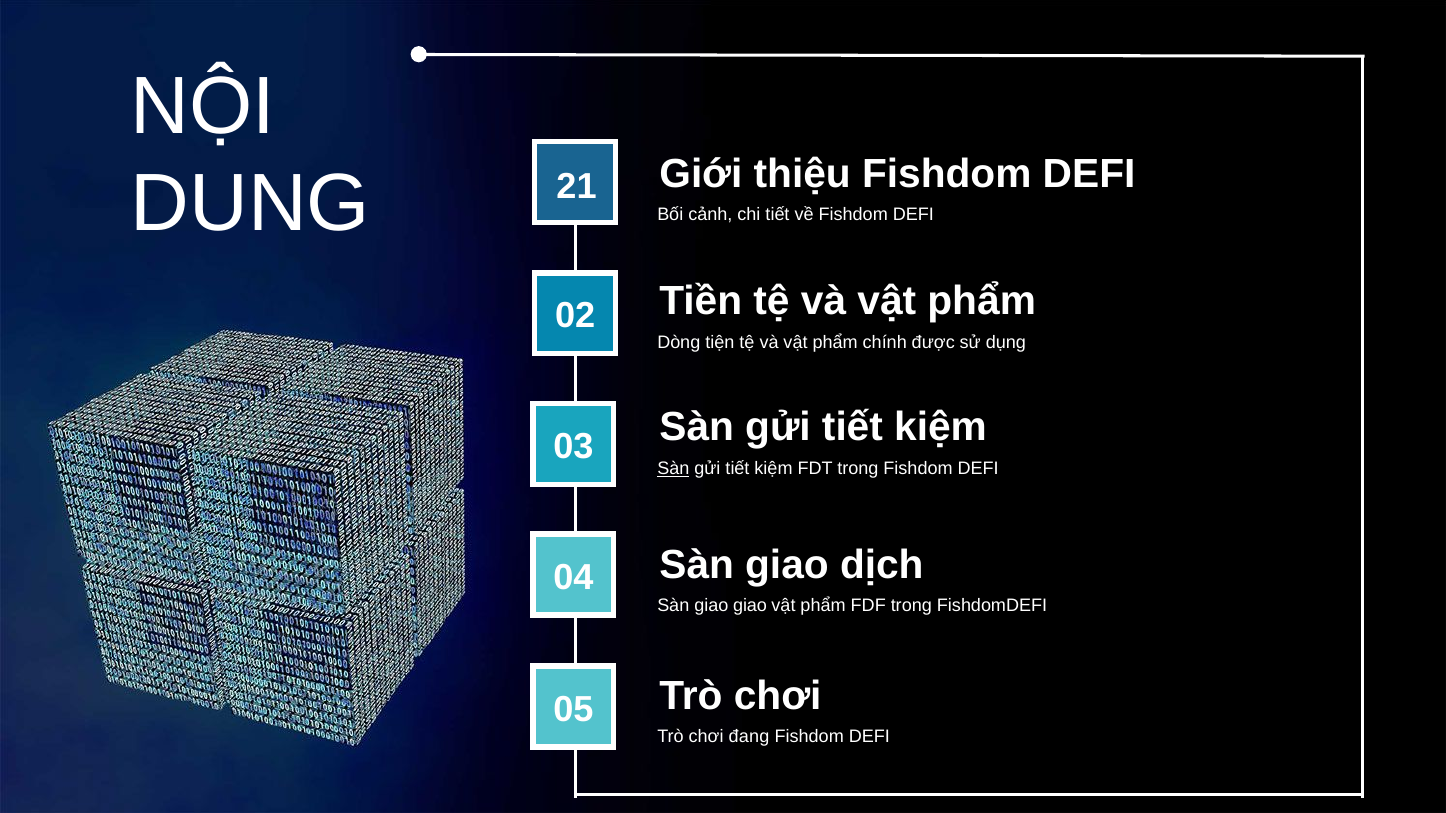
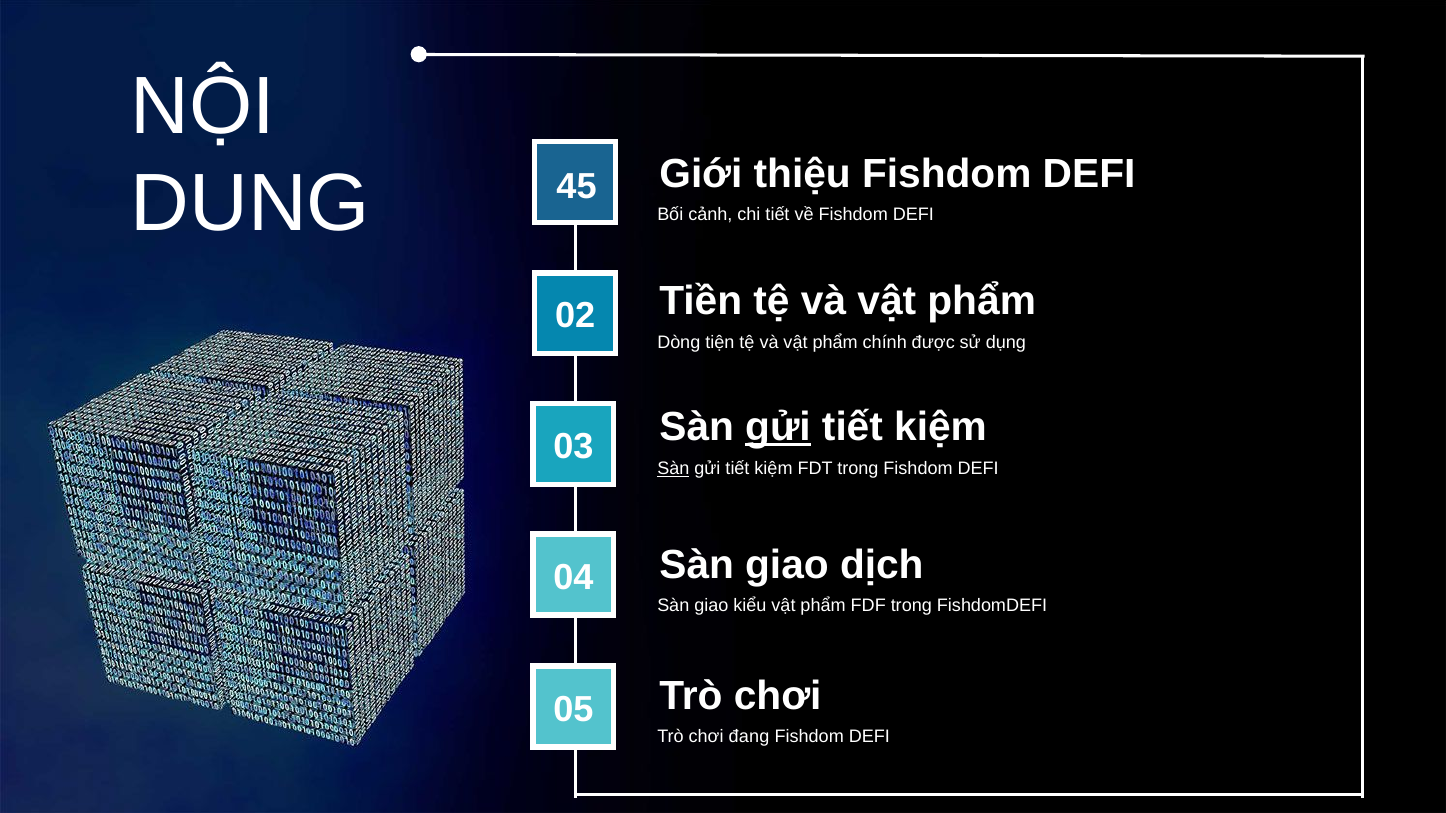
21: 21 -> 45 (577, 186)
gửi underline: none -> present (778, 427)
giao giao: giao -> kiểu (750, 606)
